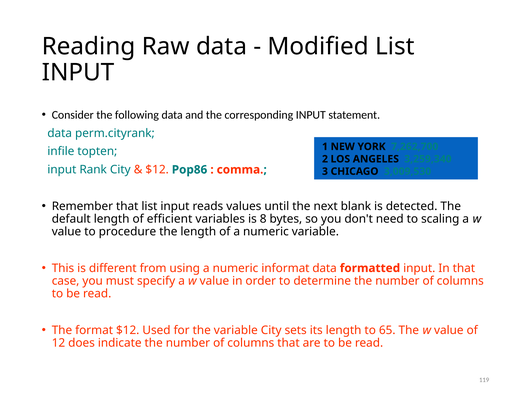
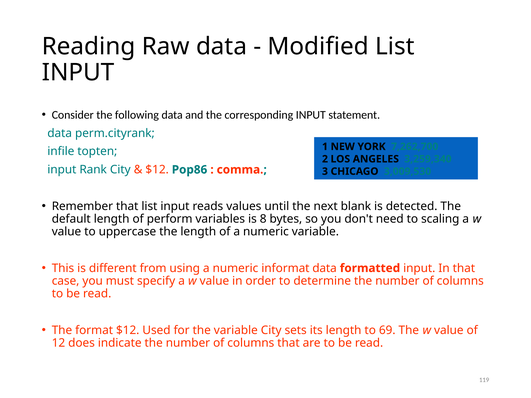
efficient: efficient -> perform (170, 219)
procedure: procedure -> uppercase (127, 232)
65: 65 -> 69 (387, 330)
